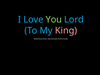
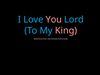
You colour: light green -> pink (54, 20)
